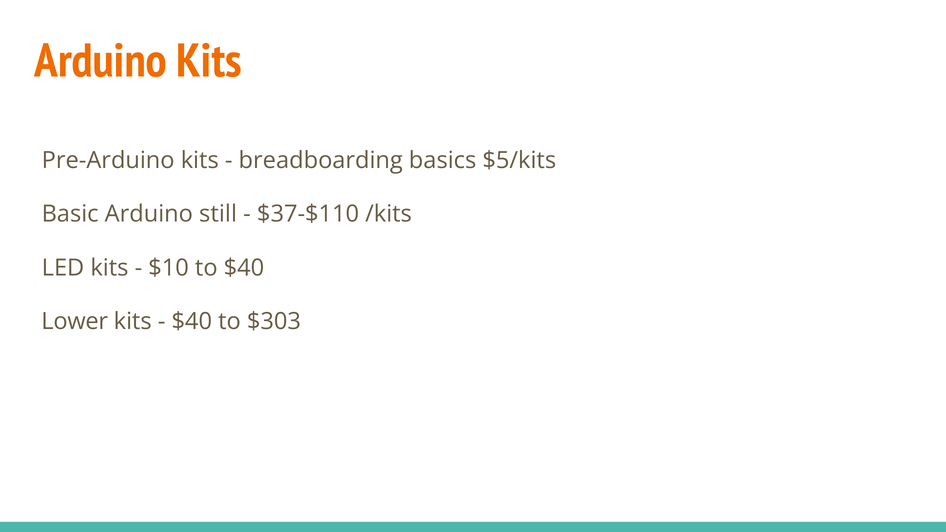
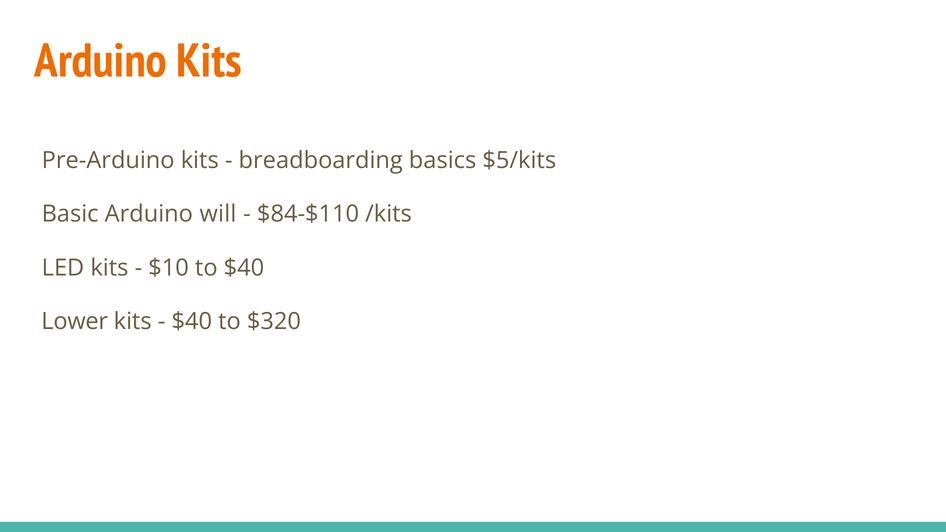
still: still -> will (218, 214)
$37-$110: $37-$110 -> $84-$110 (308, 214)
$303: $303 -> $320 (274, 321)
